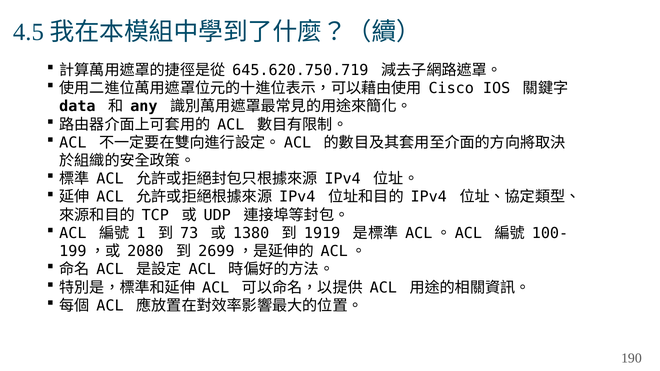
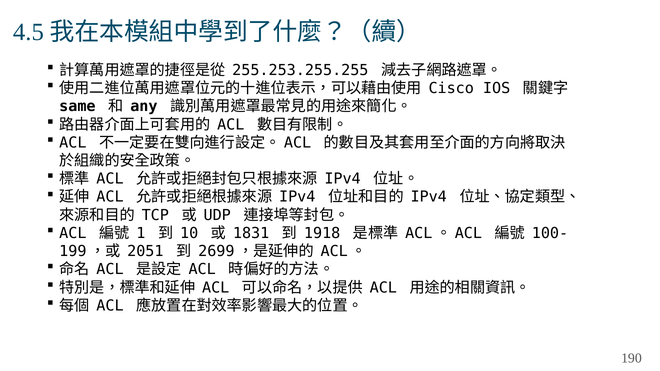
645.620.750.719: 645.620.750.719 -> 255.253.255.255 (300, 70)
data: data -> same (77, 107)
73: 73 -> 10 (189, 233)
1380: 1380 -> 1831 (251, 233)
1919: 1919 -> 1918 (322, 233)
2080: 2080 -> 2051 (145, 251)
